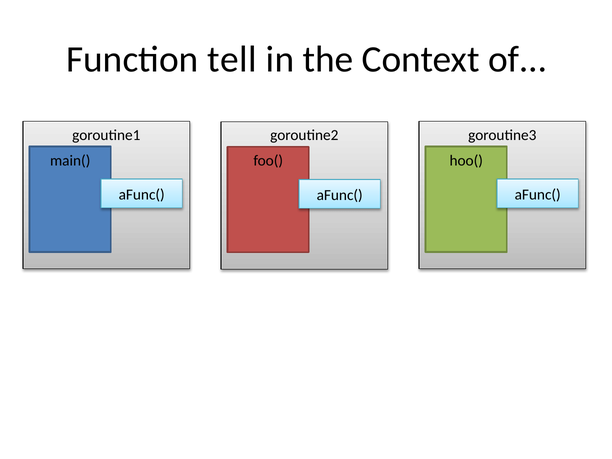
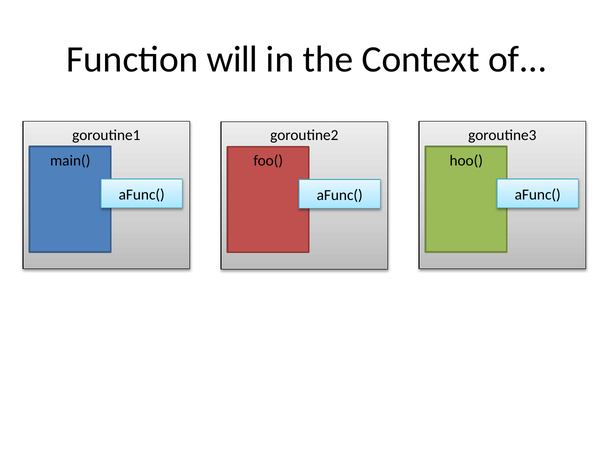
tell: tell -> will (232, 59)
